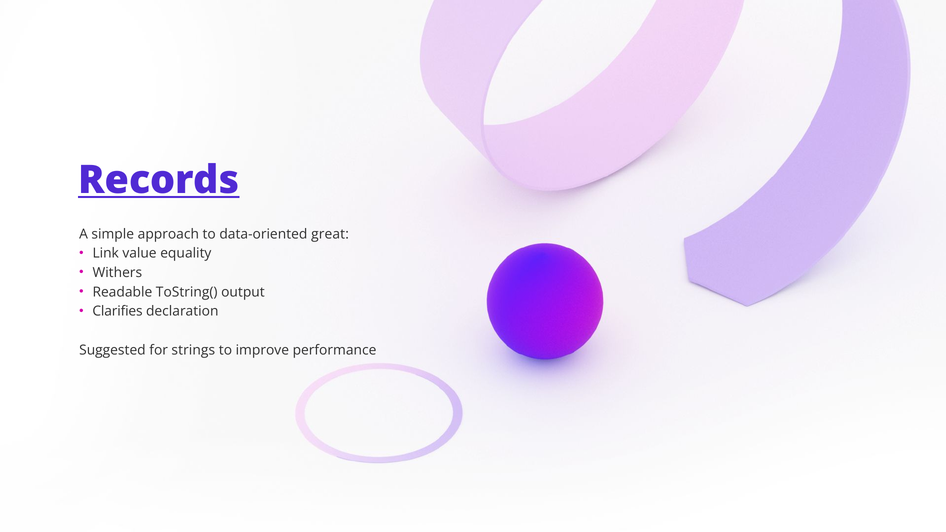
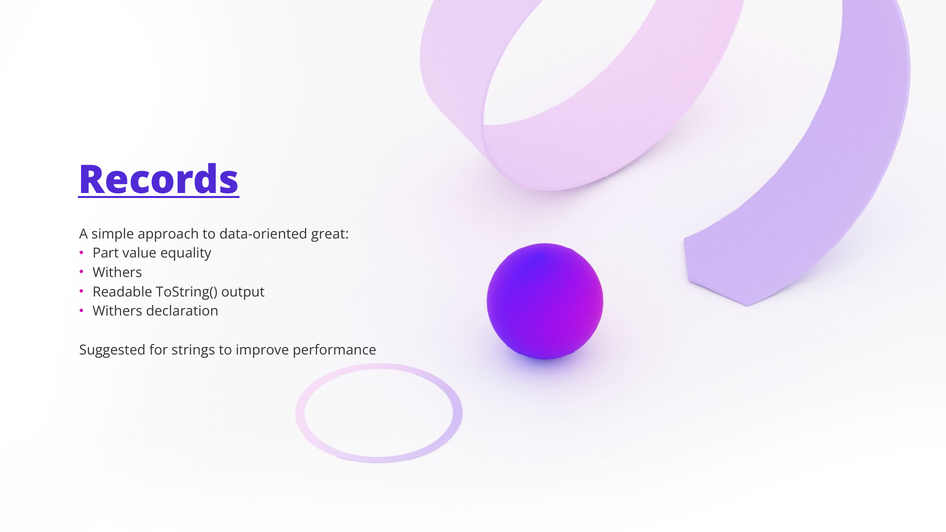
Link: Link -> Part (106, 253)
Clarifies: Clarifies -> Withers (117, 311)
